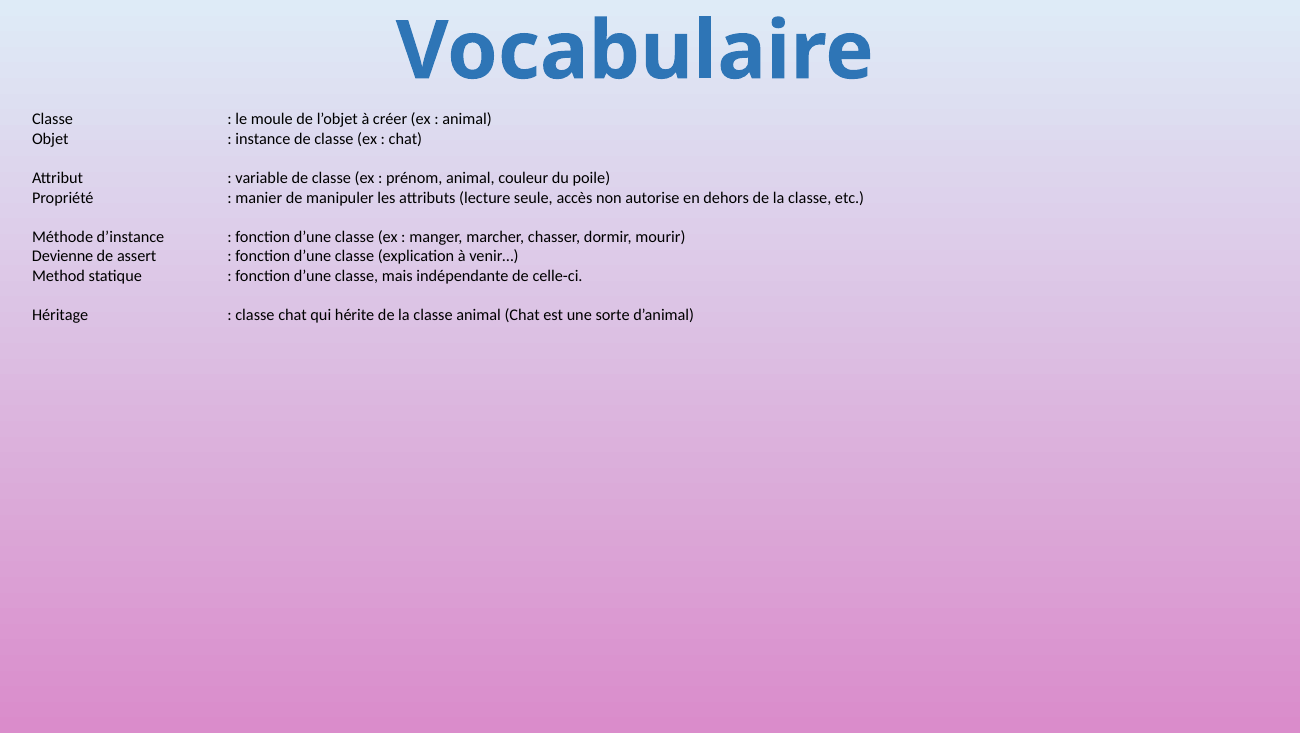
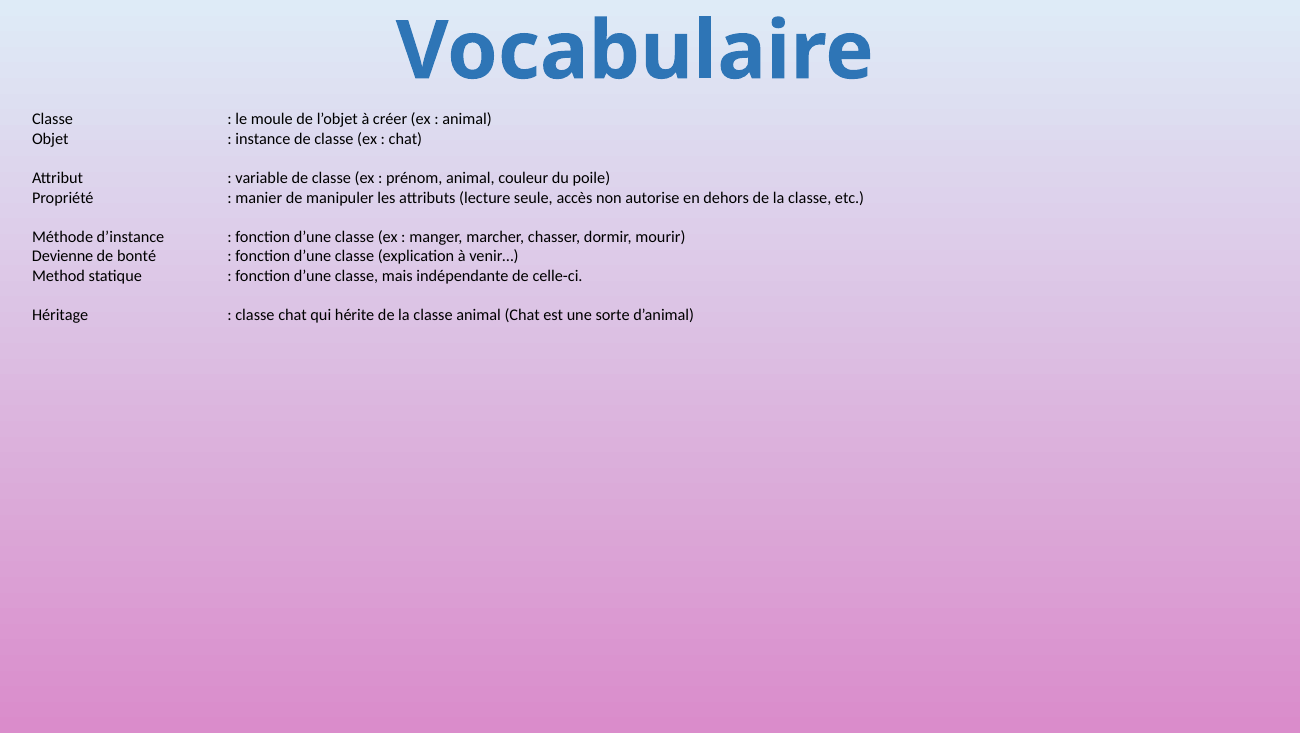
assert: assert -> bonté (137, 256)
